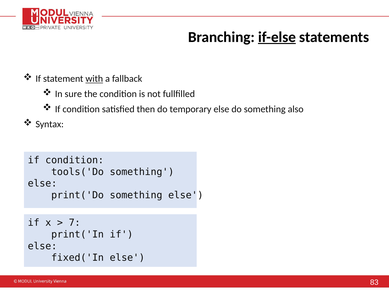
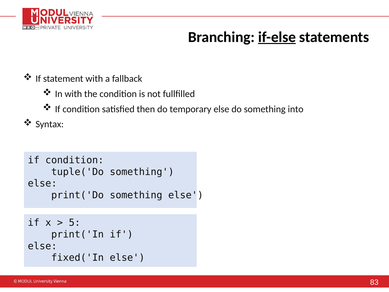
with underline: present -> none (94, 79)
In sure: sure -> with (73, 94)
also: also -> into (296, 109)
tools('Do: tools('Do -> tuple('Do (78, 172)
7: 7 -> 5 (75, 223)
